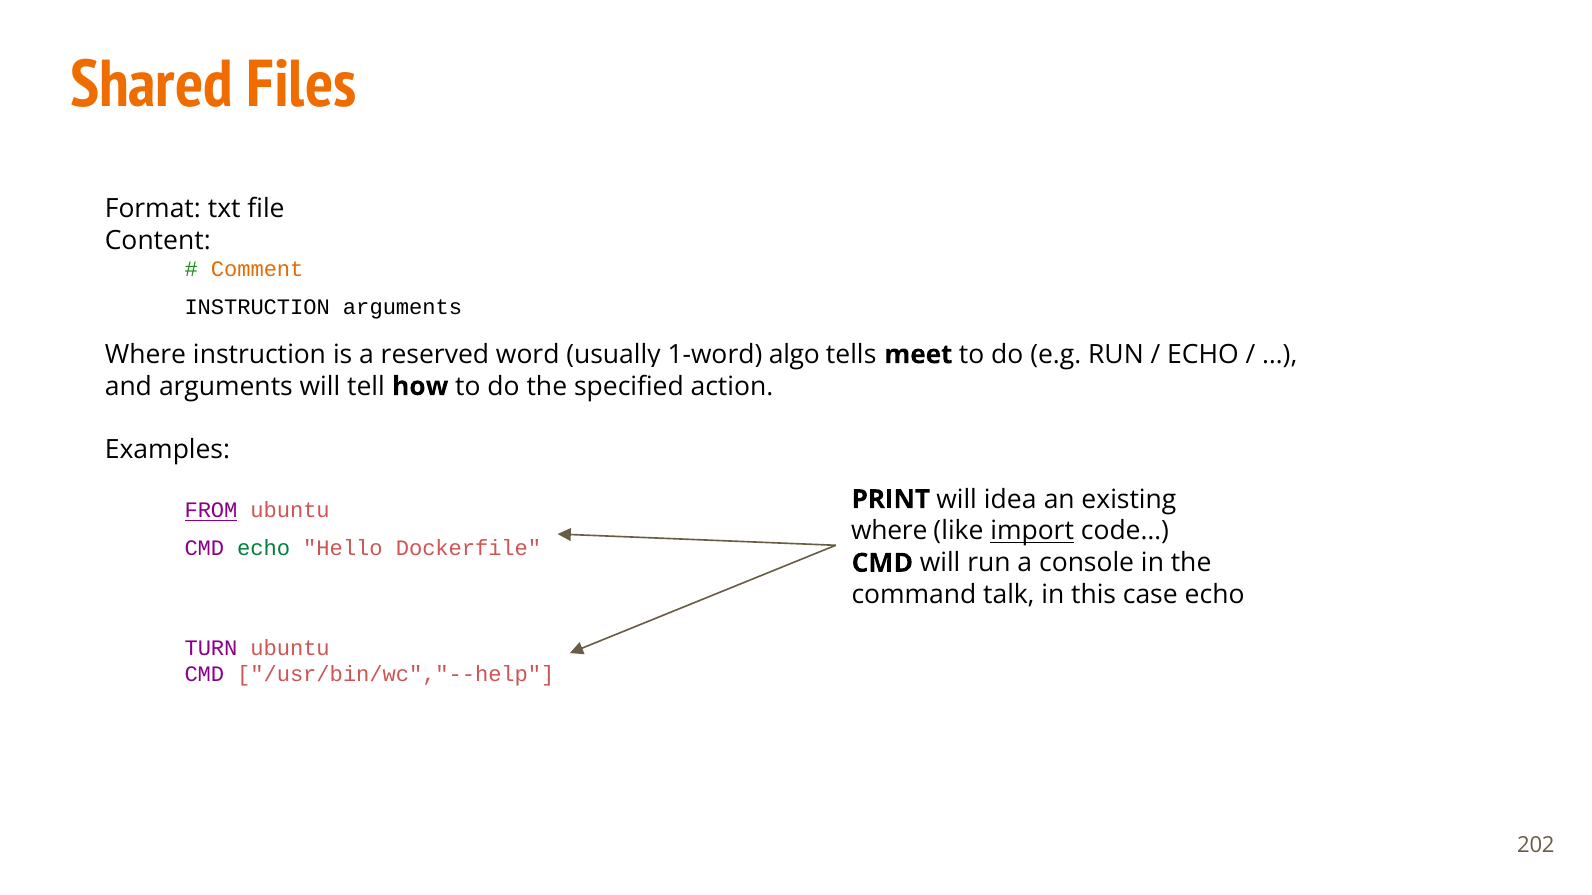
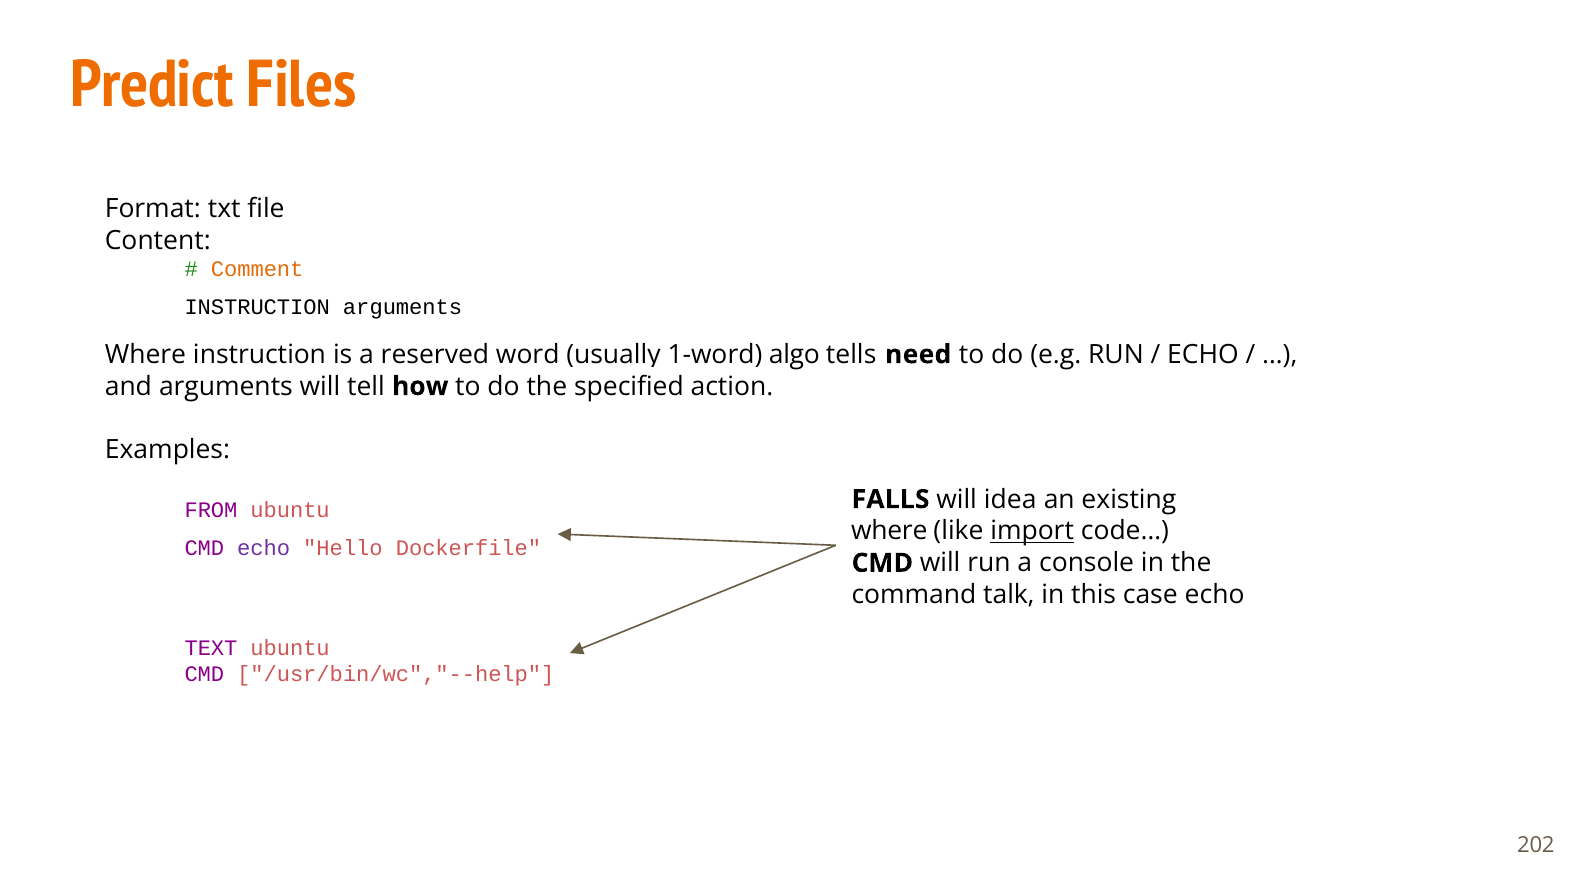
Shared: Shared -> Predict (152, 85)
meet: meet -> need (918, 355)
PRINT: PRINT -> FALLS (891, 500)
FROM underline: present -> none (211, 511)
echo colour: green -> purple (264, 549)
TURN: TURN -> TEXT (211, 648)
